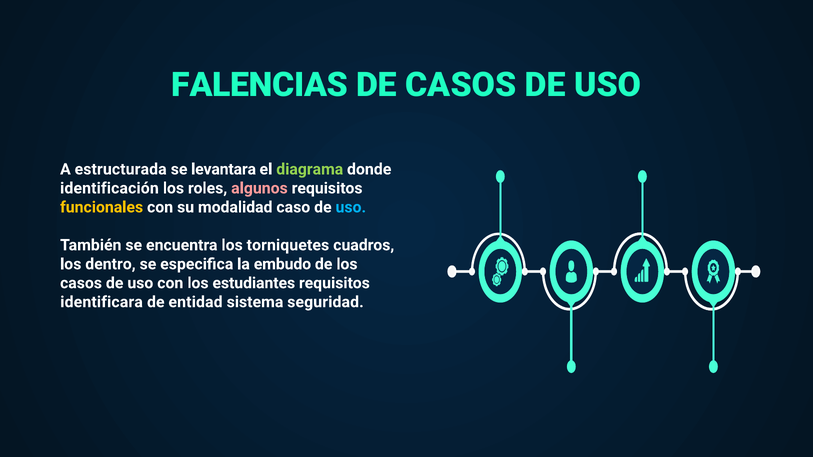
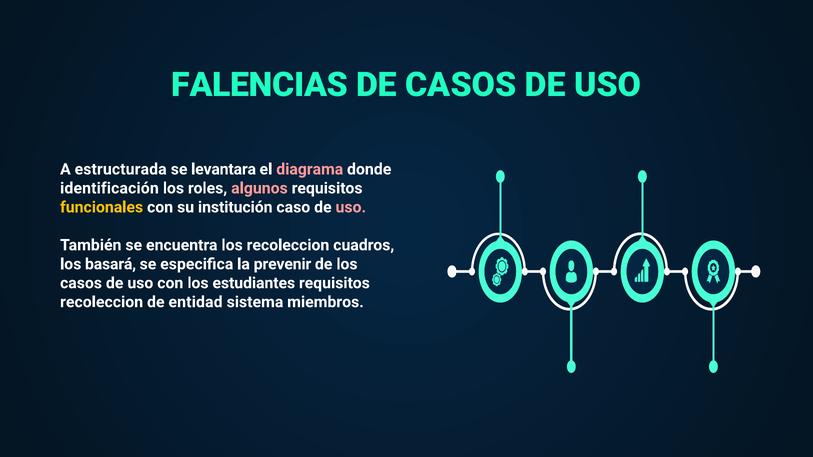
diagrama colour: light green -> pink (310, 169)
modalidad: modalidad -> institución (235, 207)
uso colour: light blue -> pink (351, 207)
los torniquetes: torniquetes -> recoleccion (288, 245)
dentro: dentro -> basará (111, 264)
embudo: embudo -> prevenir (282, 264)
identificara: identificara -> recoleccion (102, 302)
seguridad: seguridad -> miembros (326, 302)
